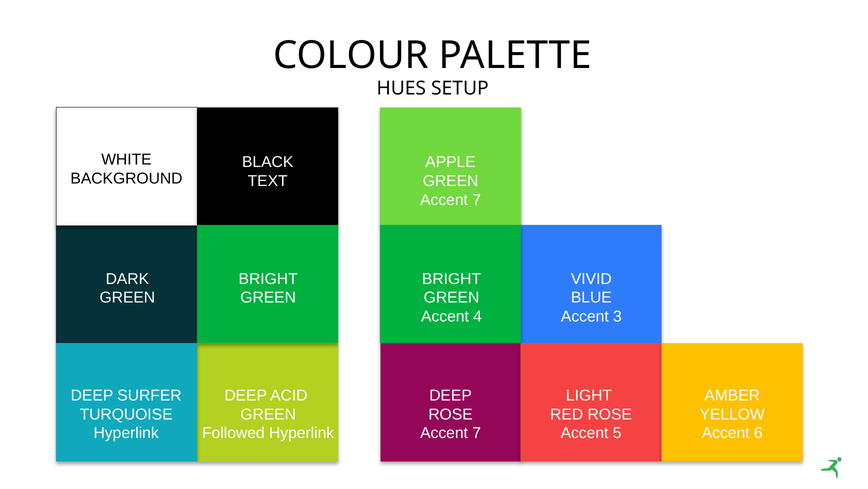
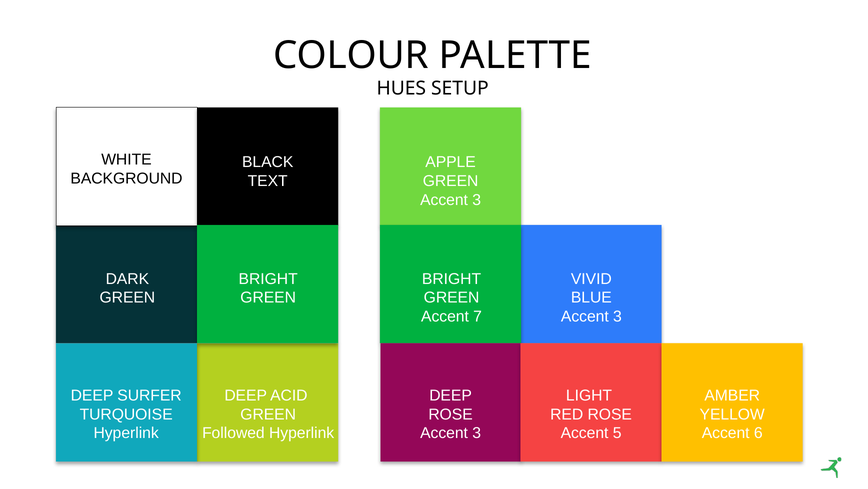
7: 7 -> 3 (477, 200)
4: 4 -> 7 (478, 316)
7: 7 -> 3 (477, 433)
